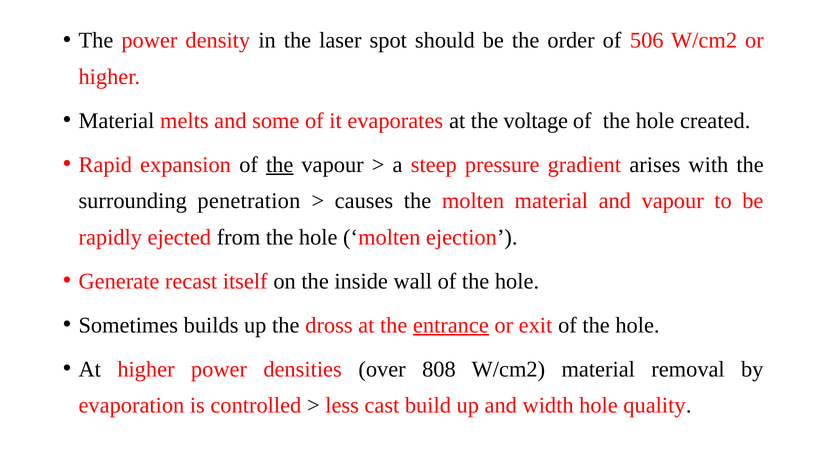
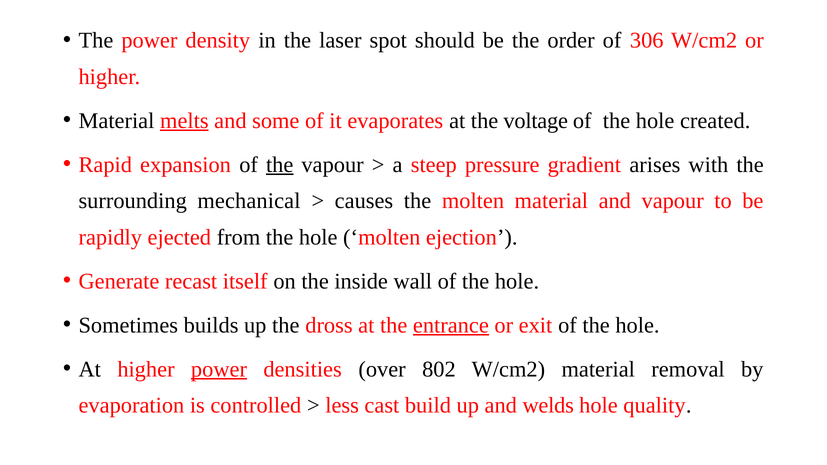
506: 506 -> 306 (647, 40)
melts underline: none -> present (184, 121)
penetration: penetration -> mechanical (249, 201)
power underline: none -> present (219, 369)
808: 808 -> 802 (439, 369)
width: width -> welds (548, 406)
